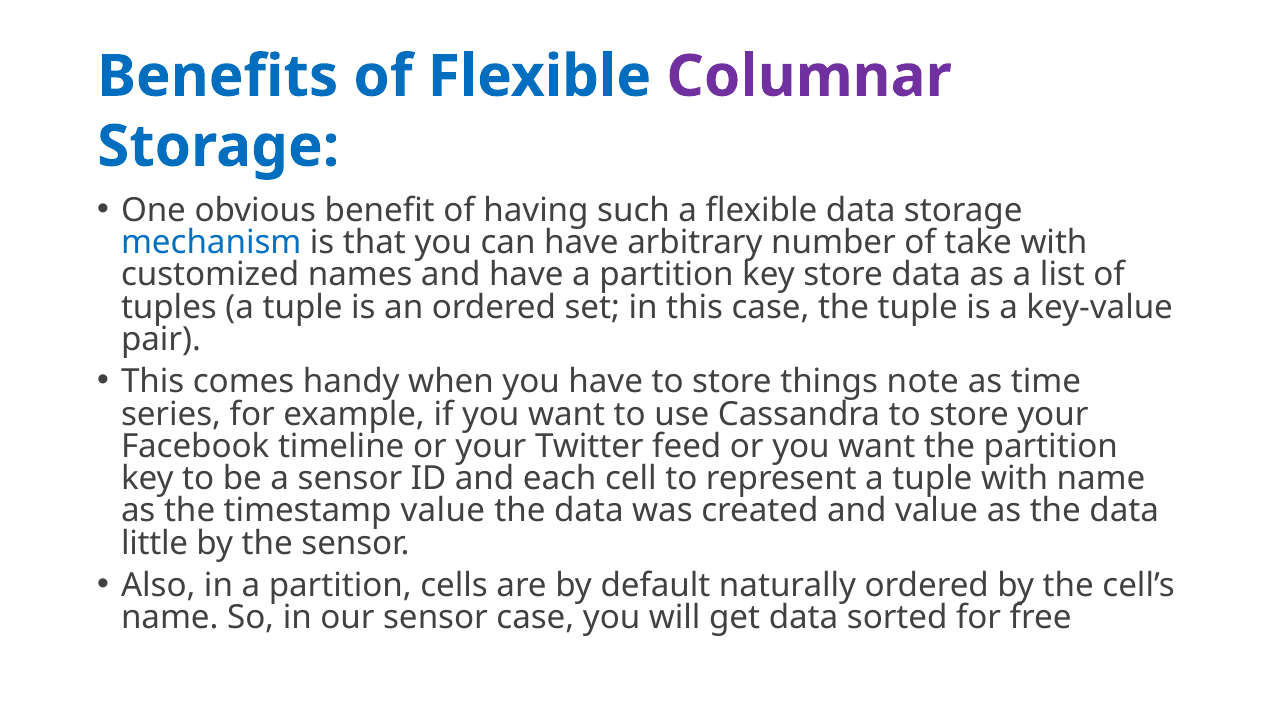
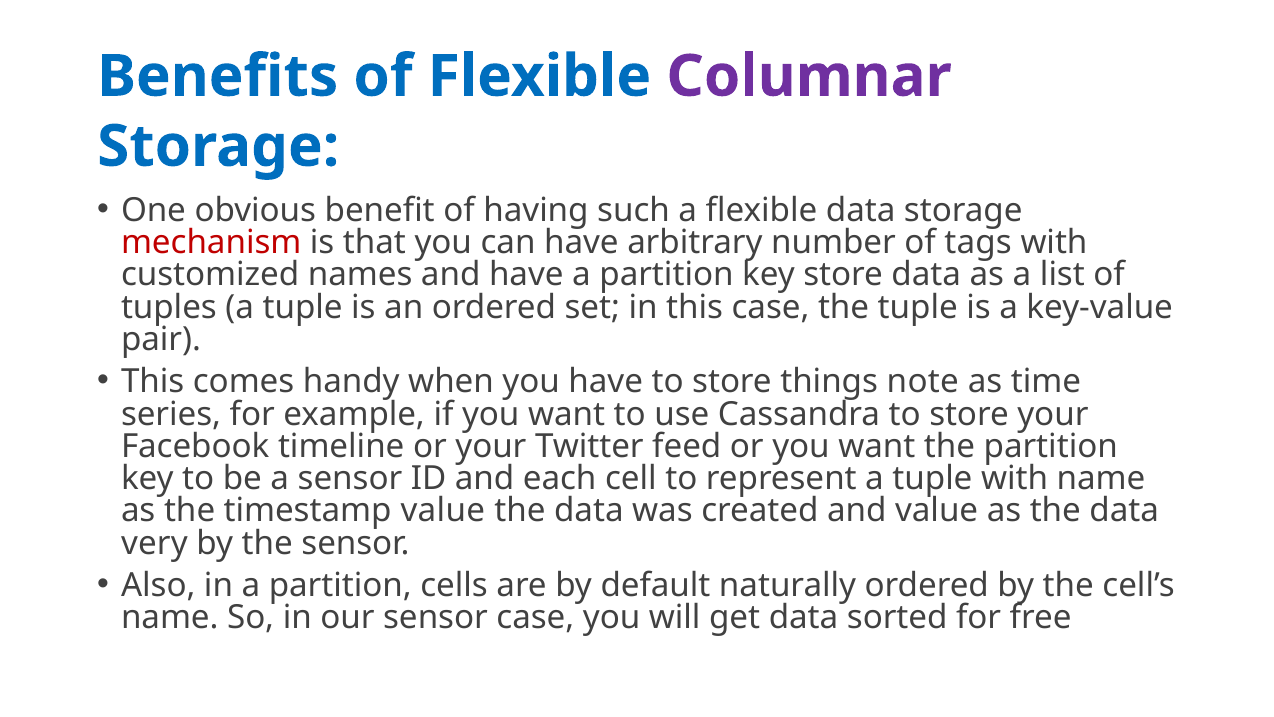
mechanism colour: blue -> red (211, 243)
take: take -> tags (978, 243)
little: little -> very (154, 543)
